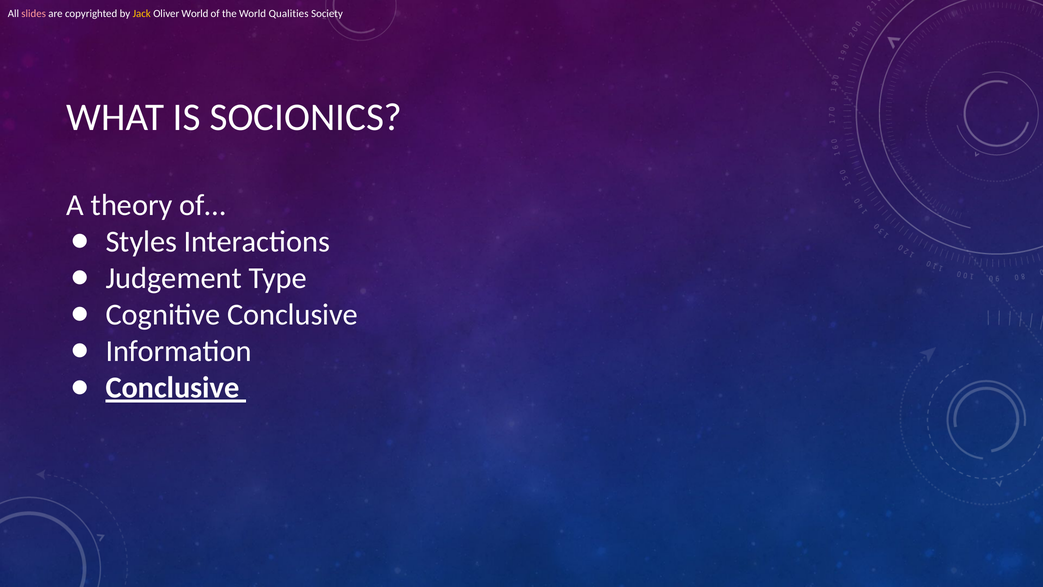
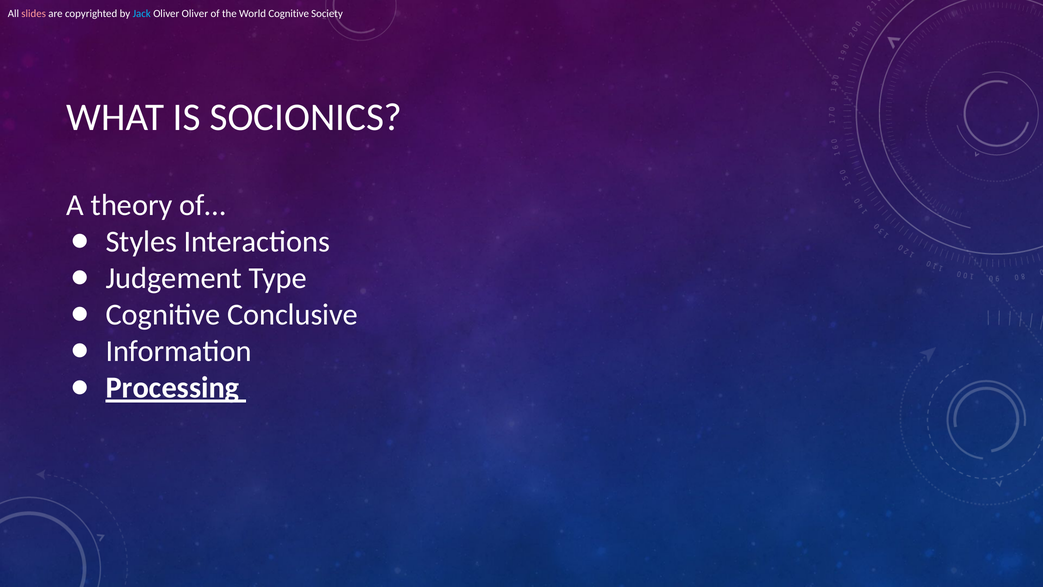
Jack colour: yellow -> light blue (142, 14)
Oliver World: World -> Oliver (195, 14)
World Qualities: Qualities -> Cognitive (289, 14)
Conclusive: Conclusive -> Processing (173, 388)
